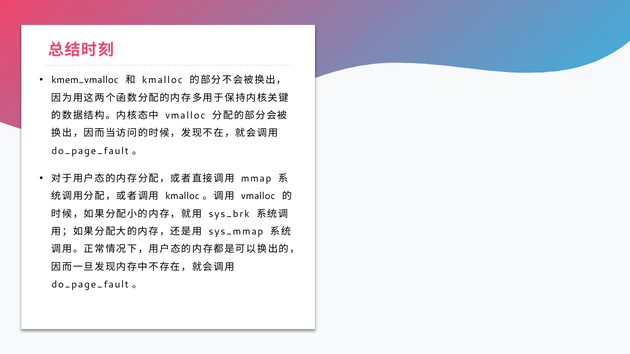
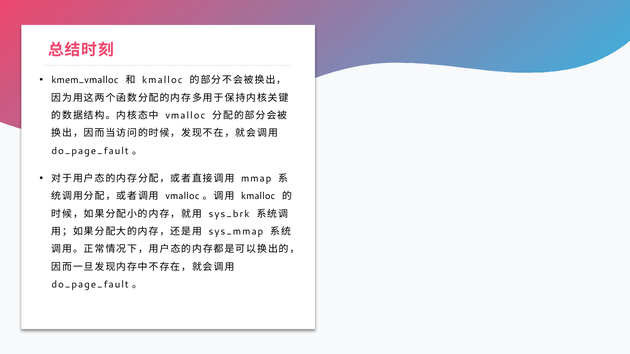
kmalloc: kmalloc -> vmalloc (182, 196)
vmalloc: vmalloc -> kmalloc (258, 196)
